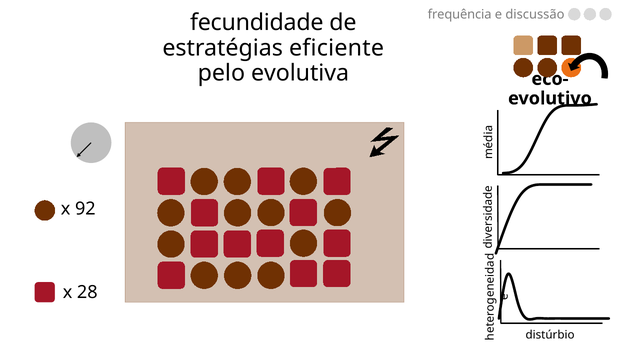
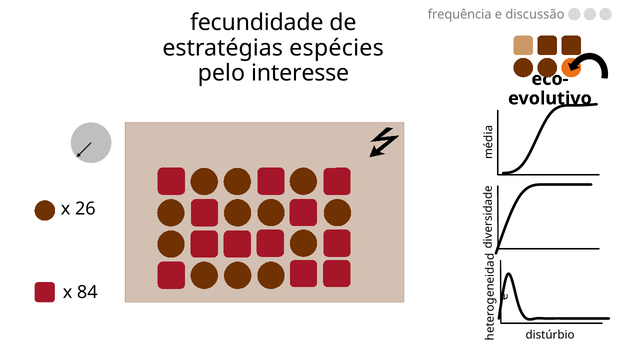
eficiente: eficiente -> espécies (337, 48)
evolutiva: evolutiva -> interesse (300, 73)
92: 92 -> 26 (85, 209)
28: 28 -> 84 (87, 292)
